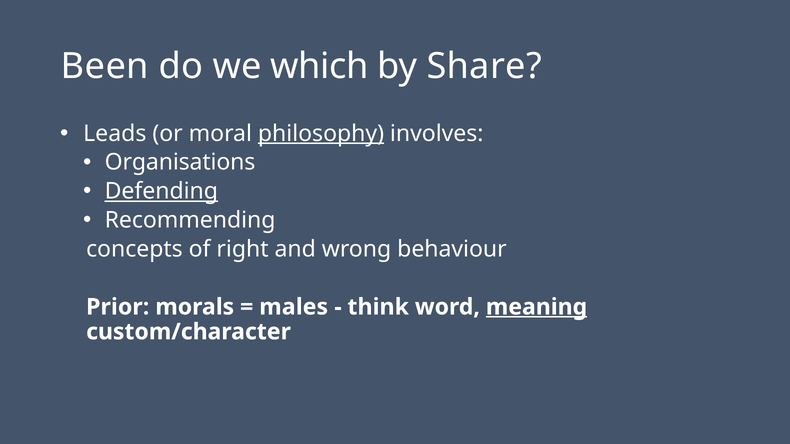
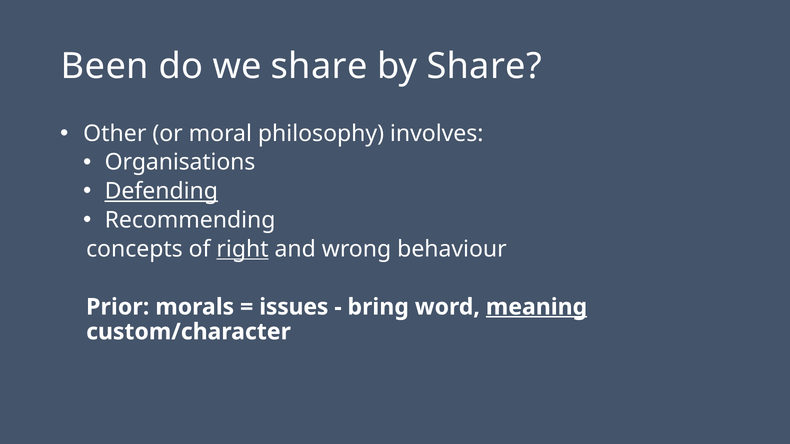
we which: which -> share (319, 66)
Leads: Leads -> Other (115, 134)
philosophy underline: present -> none (321, 134)
right underline: none -> present (243, 249)
males: males -> issues (294, 307)
think: think -> bring (378, 307)
